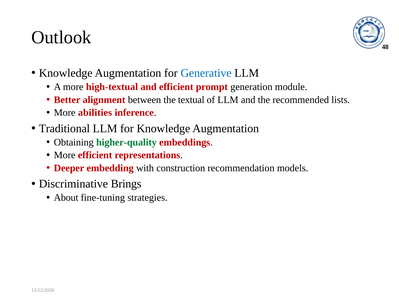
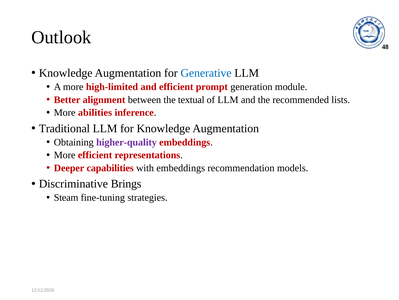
high-textual: high-textual -> high-limited (112, 87)
higher-quality colour: green -> purple (126, 142)
embedding: embedding -> capabilities (110, 168)
with construction: construction -> embeddings (181, 168)
About: About -> Steam (66, 197)
